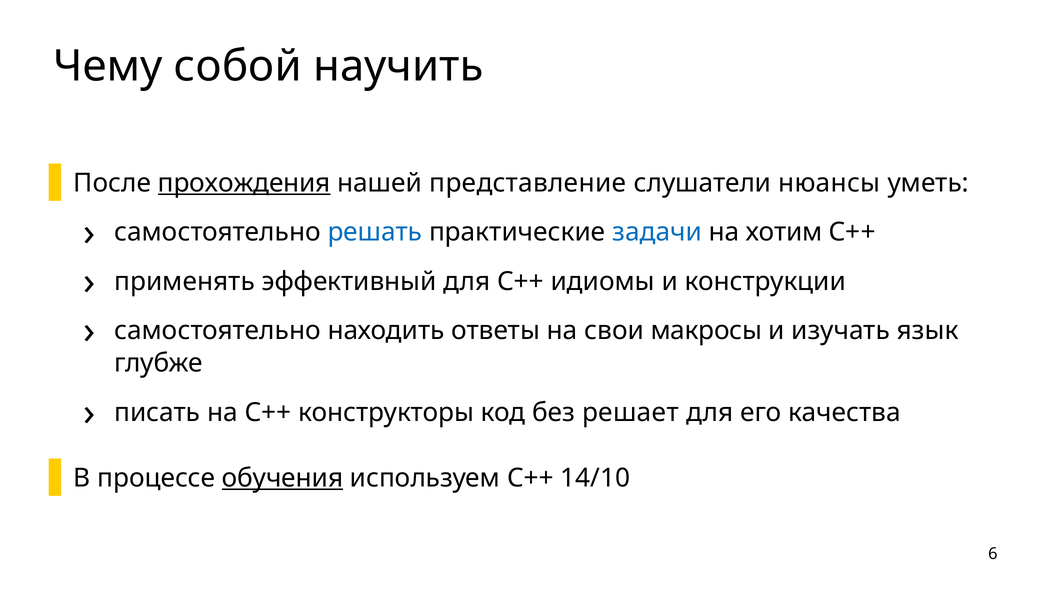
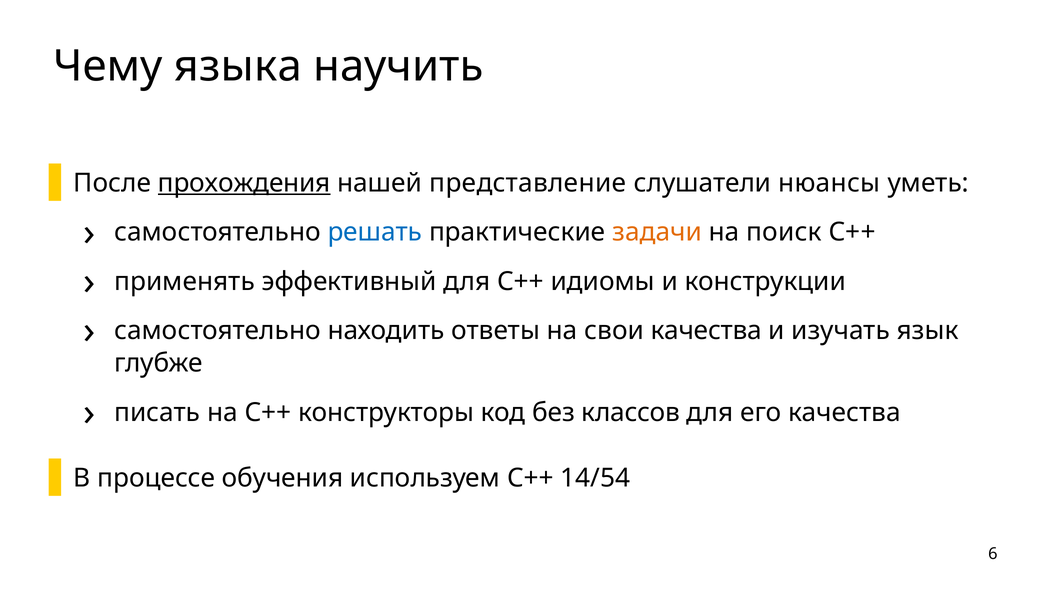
собой: собой -> языка (238, 66)
задачи colour: blue -> orange (657, 232)
хотим: хотим -> поиск (784, 232)
свои макросы: макросы -> качества (706, 331)
решает: решает -> классов (631, 413)
обучения underline: present -> none (283, 479)
14/10: 14/10 -> 14/54 (595, 479)
